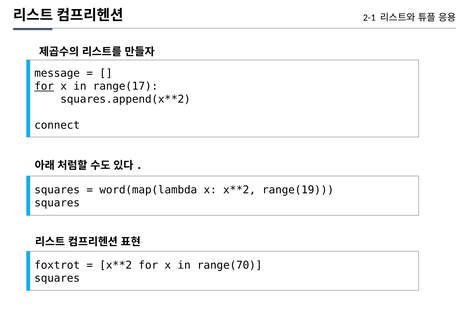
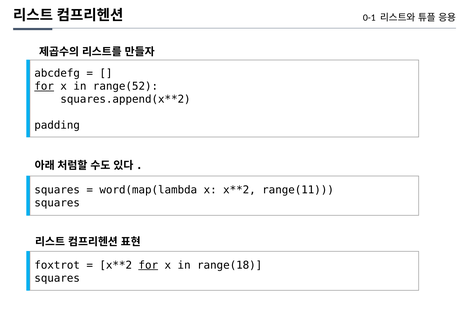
2-1: 2-1 -> 0-1 (369, 18)
message: message -> abcdefg (57, 73)
range(17: range(17 -> range(52 (125, 86)
connect: connect -> padding (57, 125)
range(19: range(19 -> range(11 (298, 190)
for underline: none -> present (148, 265)
range(70: range(70 -> range(18 (230, 265)
